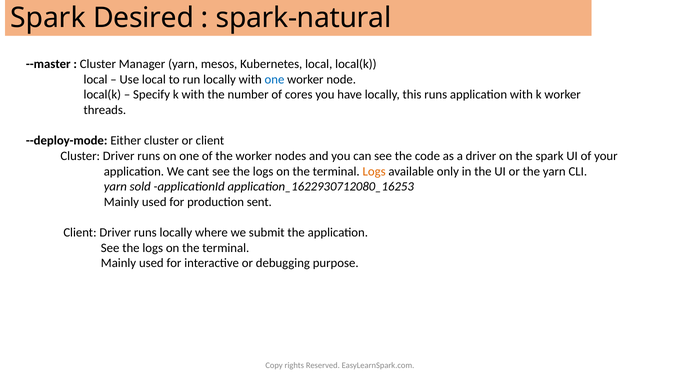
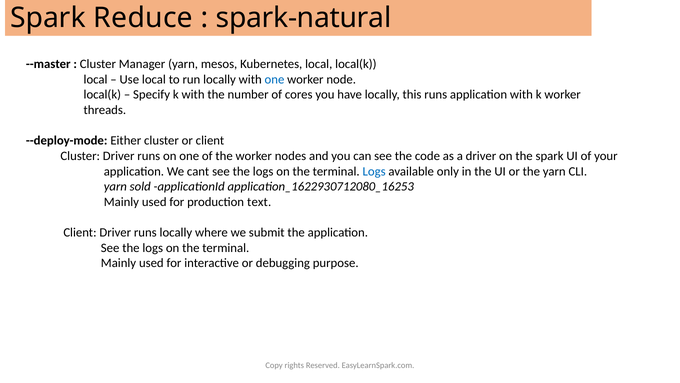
Desired: Desired -> Reduce (143, 18)
Logs colour: orange -> blue (374, 171)
sent: sent -> text (259, 202)
